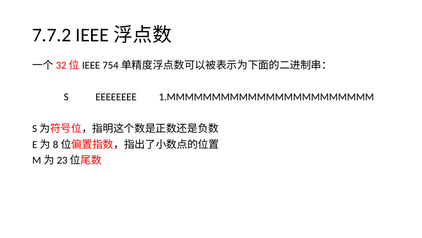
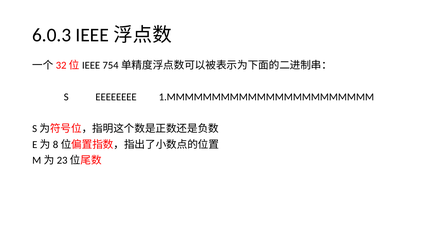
7.7.2: 7.7.2 -> 6.0.3 (52, 35)
